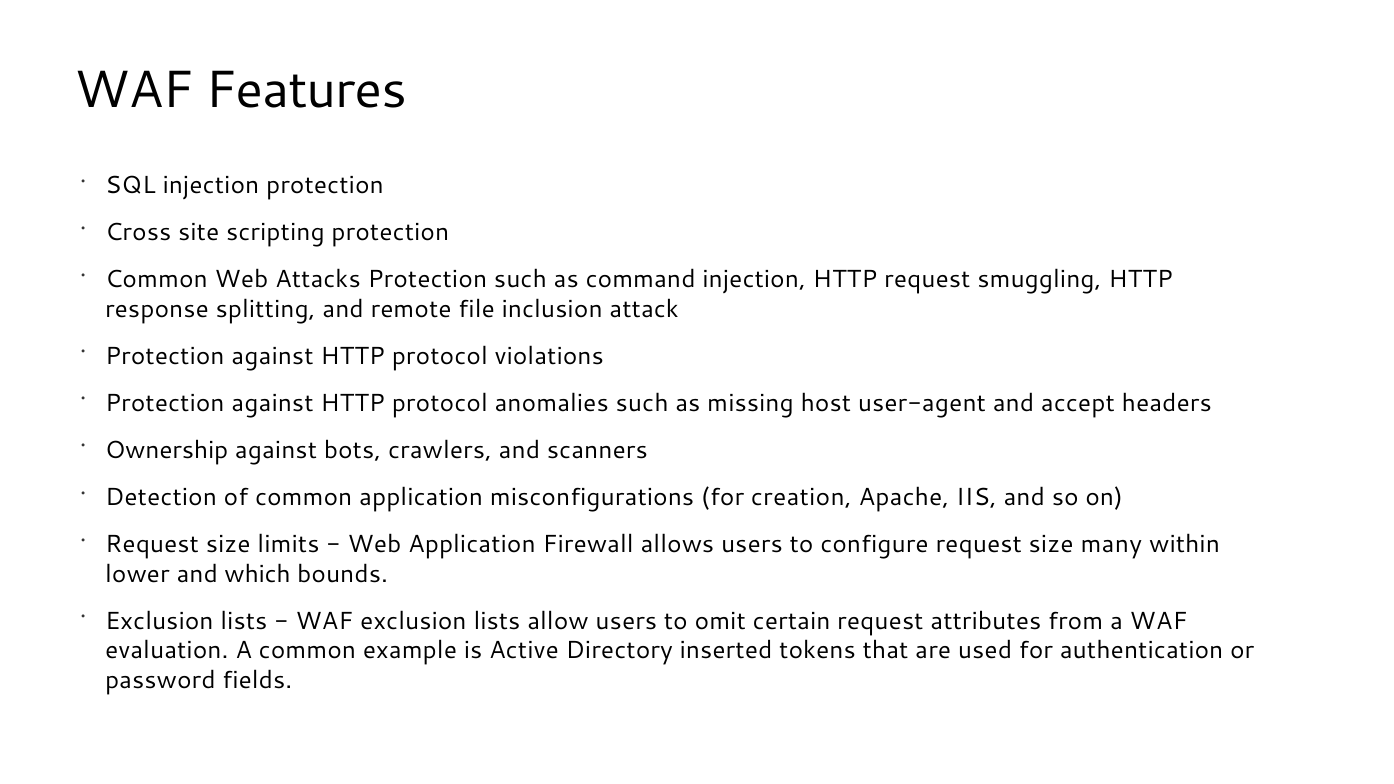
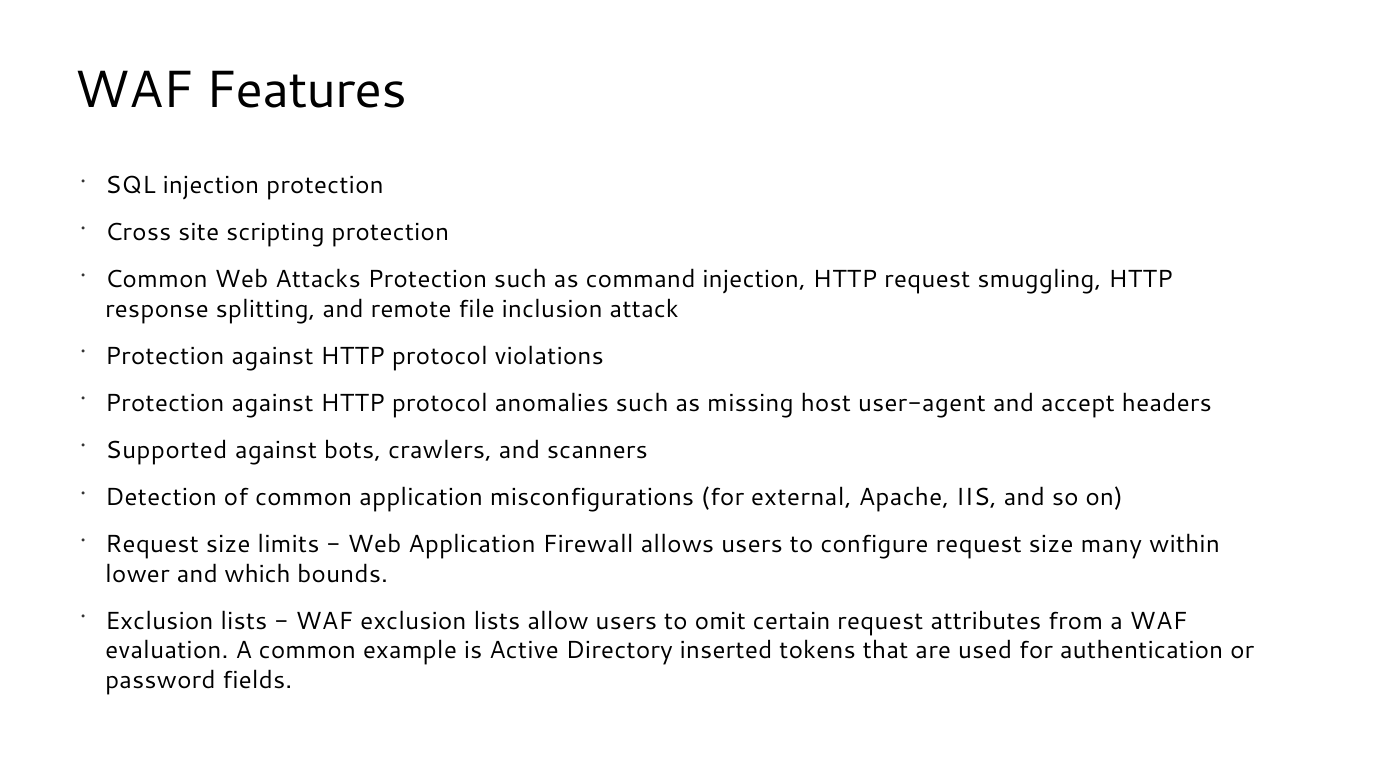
Ownership: Ownership -> Supported (166, 450)
creation: creation -> external (801, 497)
